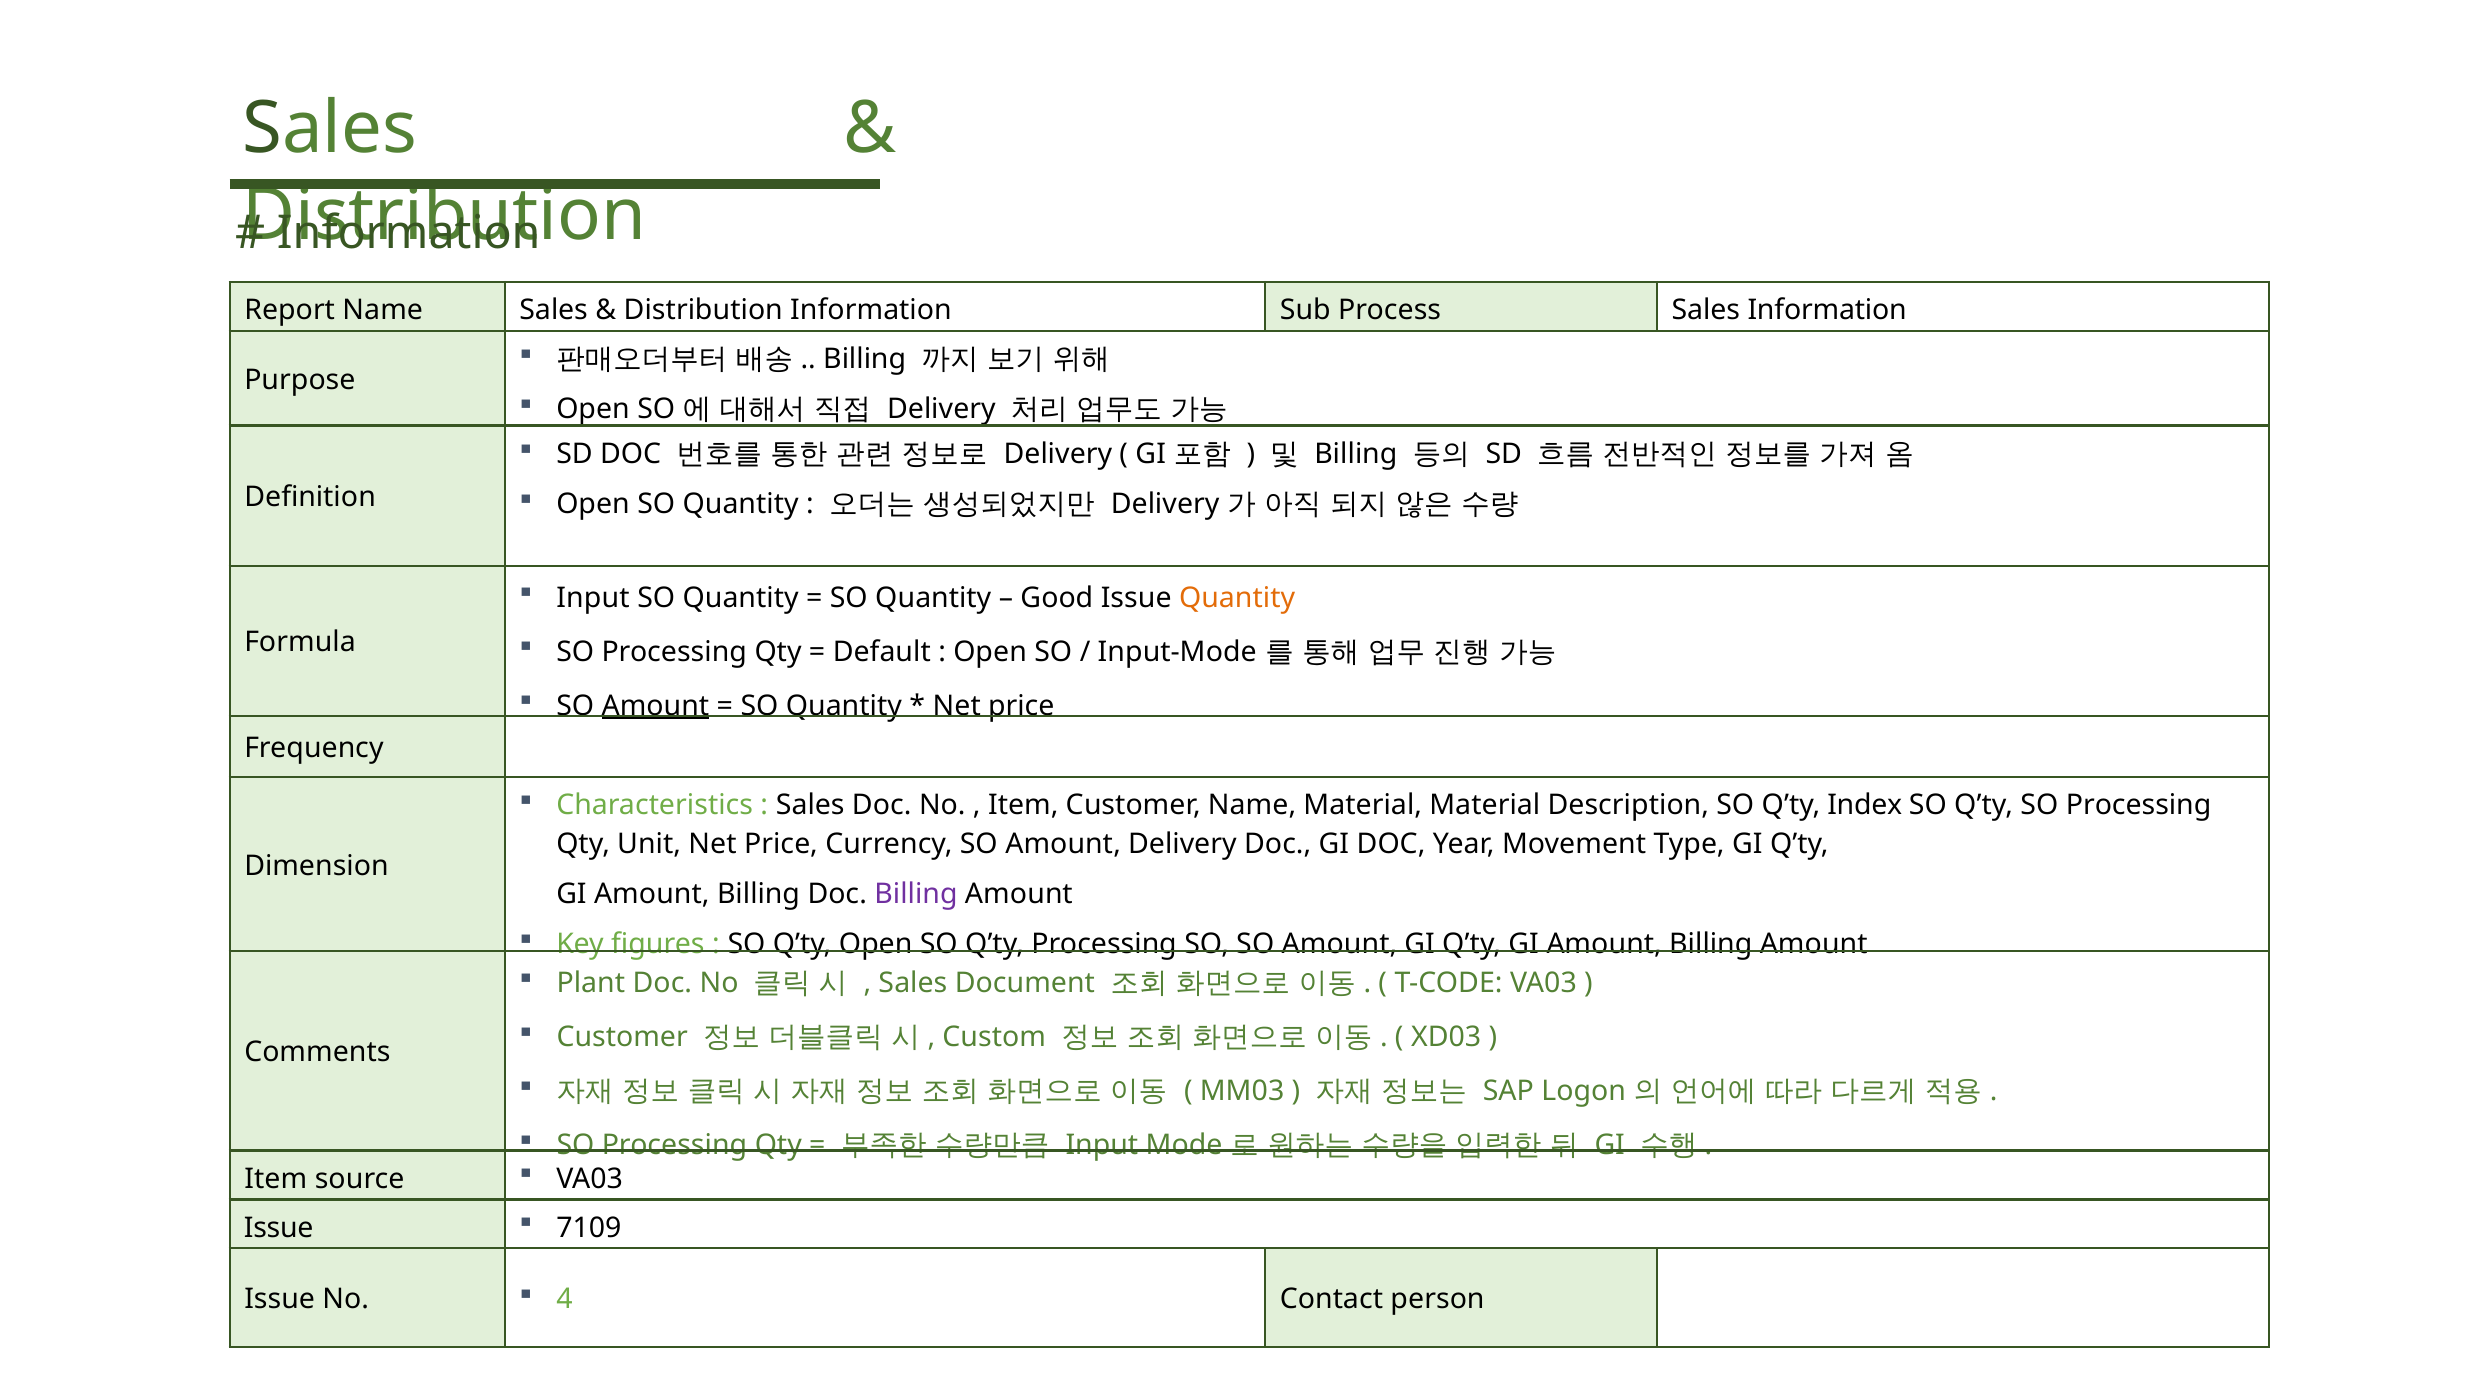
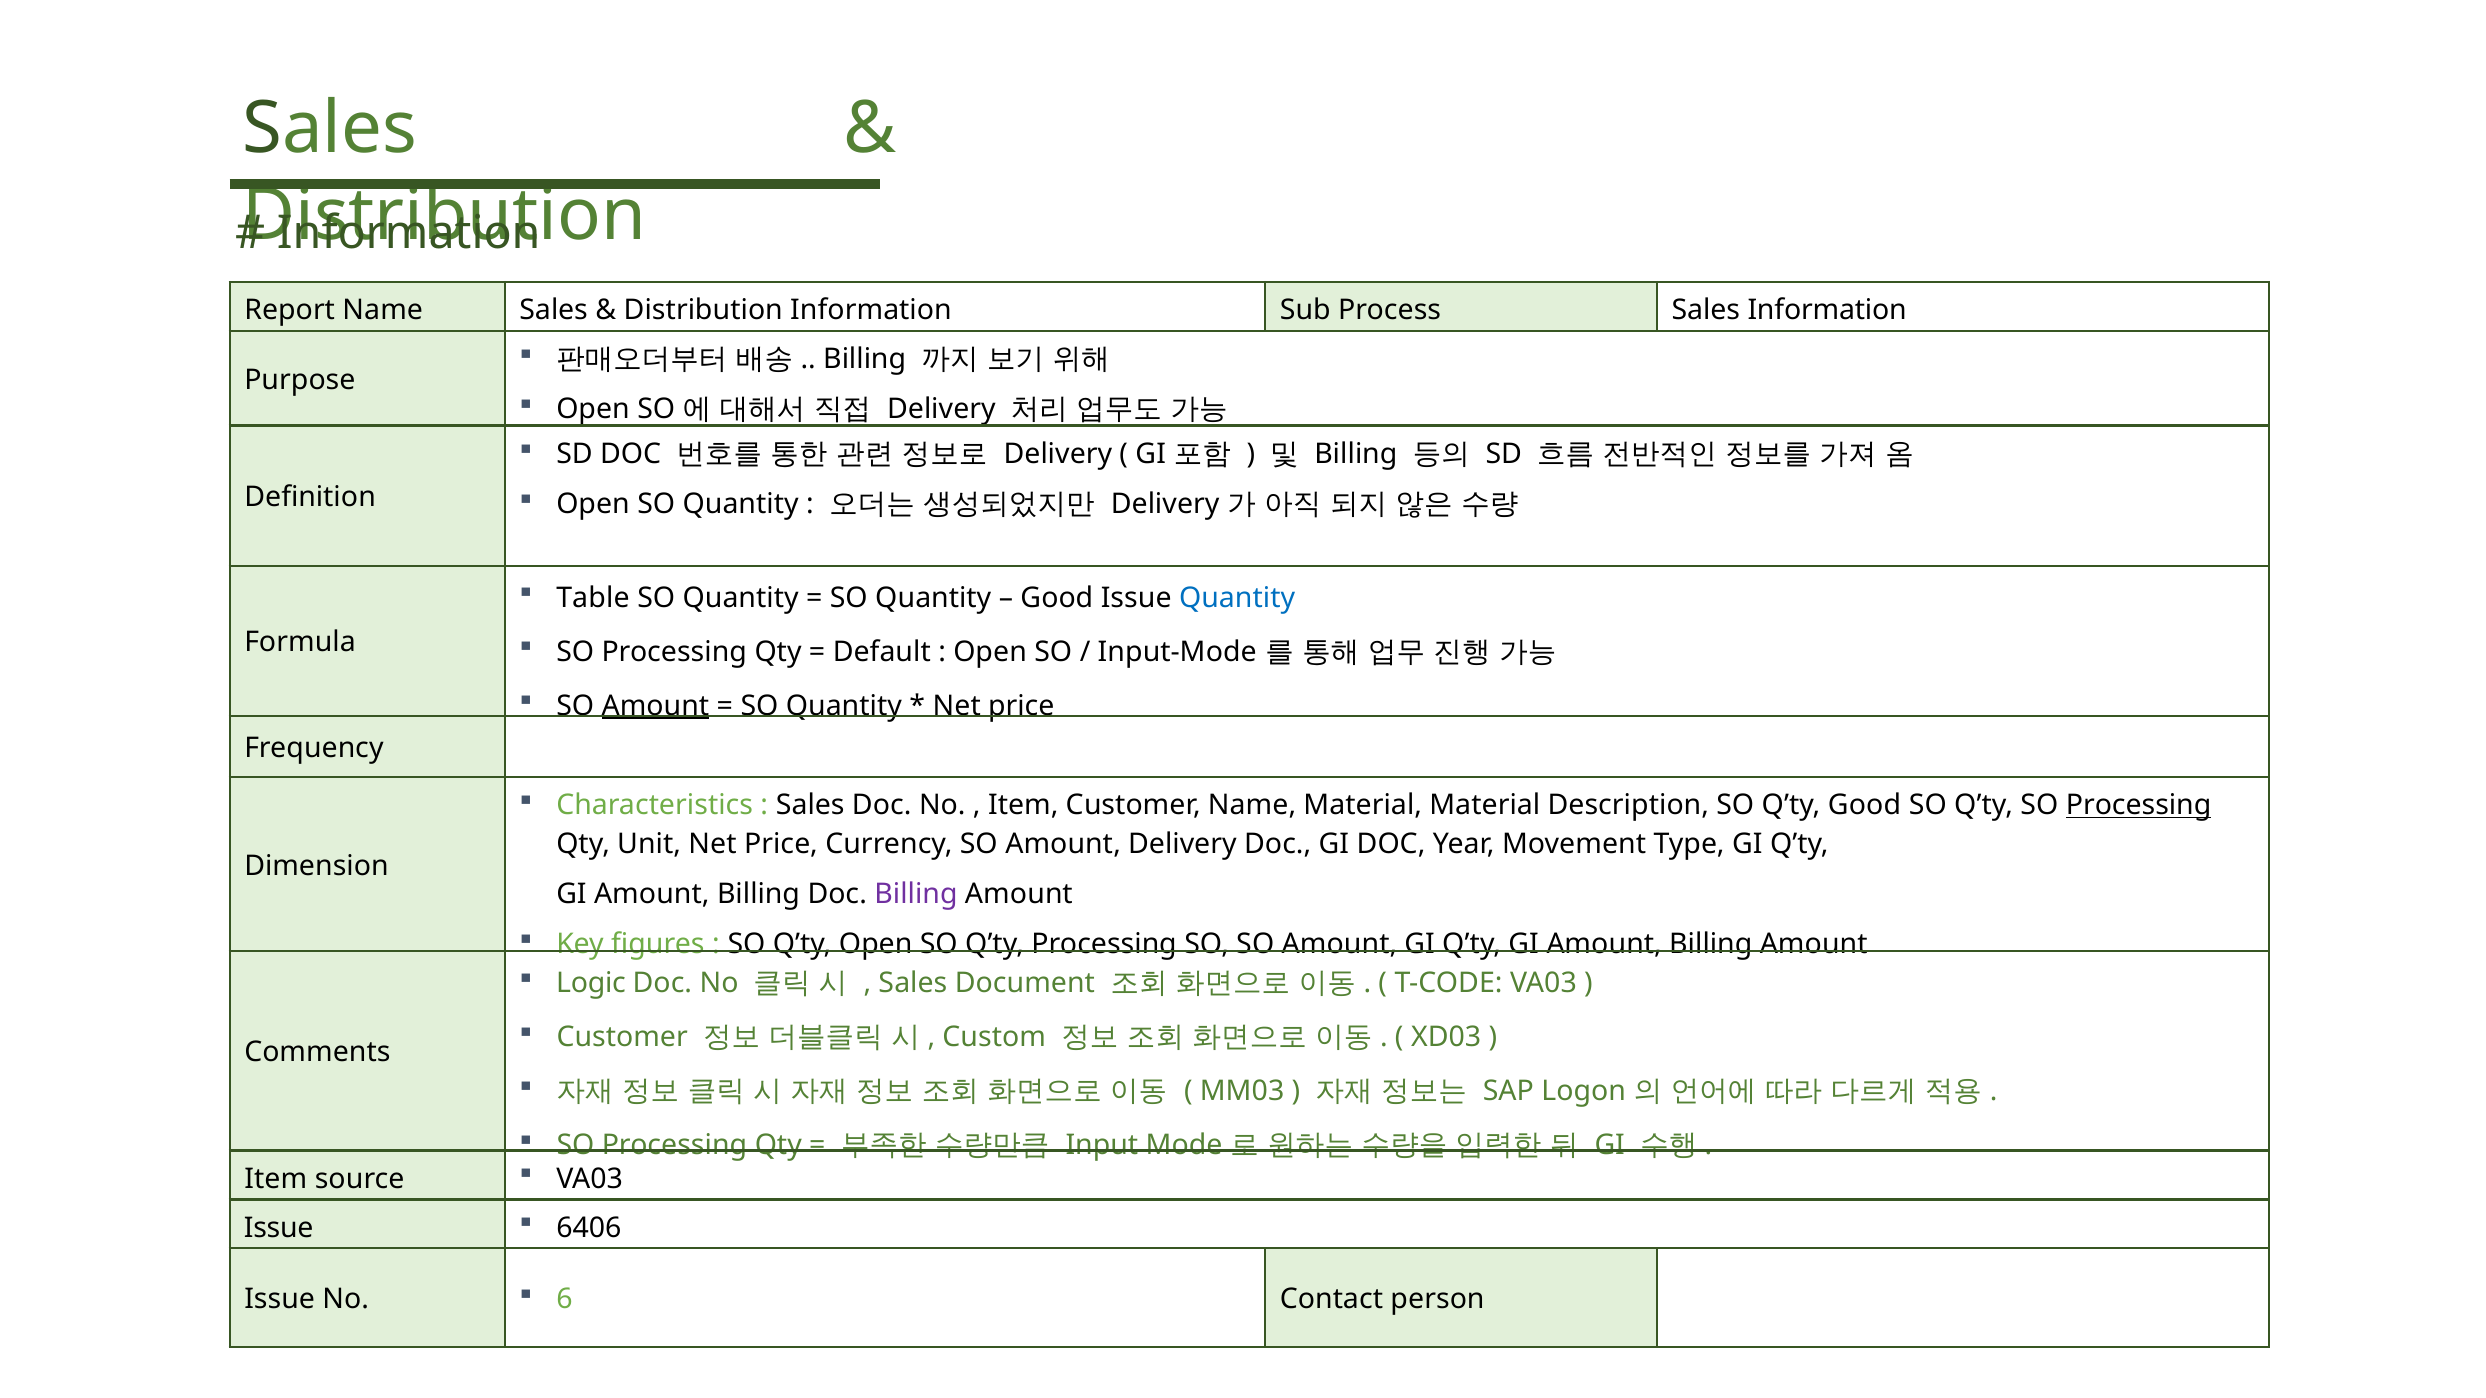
Input: Input -> Table (593, 598)
Quantity colour: orange -> blue (1237, 598)
Q’ty Index: Index -> Good (1865, 806)
Processing underline: none -> present (2139, 806)
Plant: Plant -> Logic (591, 984)
7109: 7109 -> 6406 (589, 1228)
4: 4 -> 6 (564, 1300)
